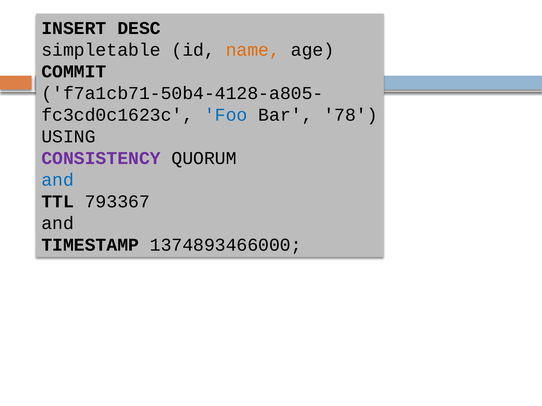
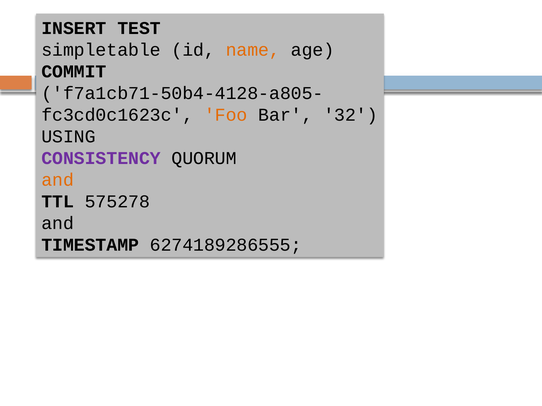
DESC: DESC -> TEST (139, 28)
Foo colour: blue -> orange (226, 115)
78: 78 -> 32 (350, 115)
and colour: blue -> orange (58, 180)
793367: 793367 -> 575278 (117, 202)
1374893466000: 1374893466000 -> 6274189286555 (226, 245)
